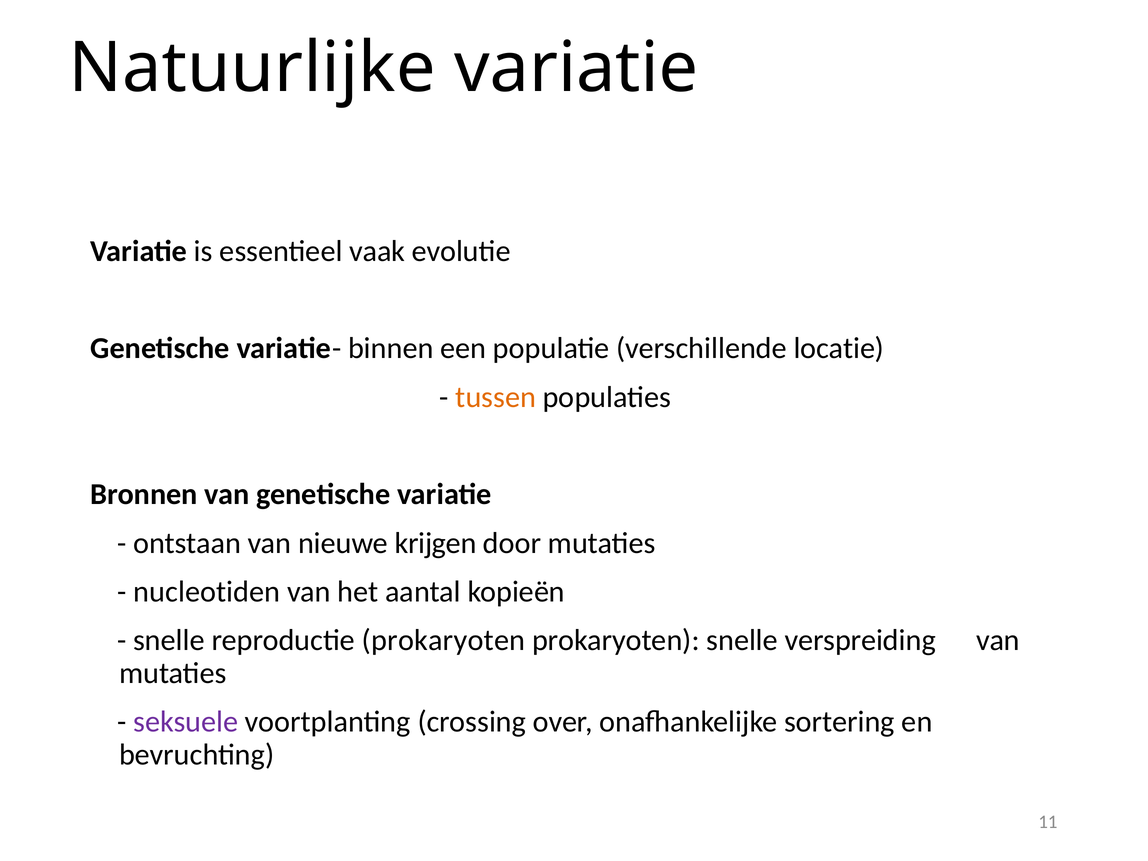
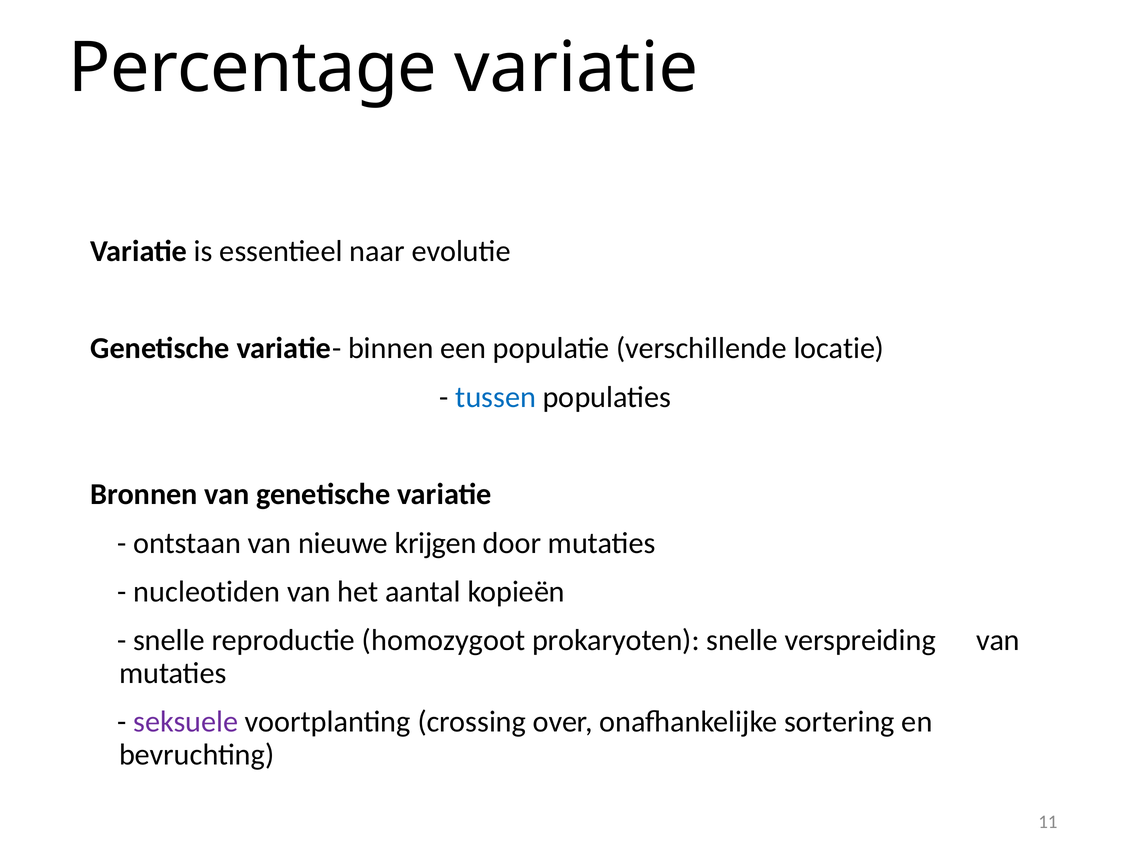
Natuurlijke: Natuurlijke -> Percentage (253, 68)
vaak: vaak -> naar (377, 251)
tussen colour: orange -> blue (496, 397)
reproductie prokaryoten: prokaryoten -> homozygoot (444, 640)
